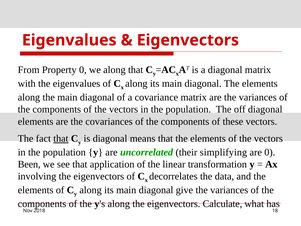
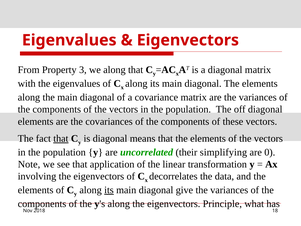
Property 0: 0 -> 3 (83, 70)
Been: Been -> Note (29, 164)
its underline: none -> present (109, 190)
Calculate: Calculate -> Principle (222, 204)
